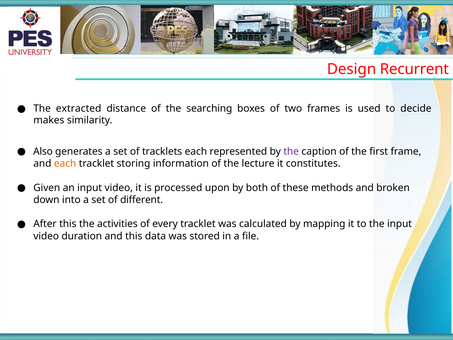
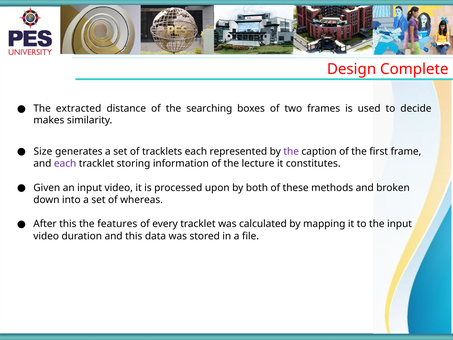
Recurrent: Recurrent -> Complete (414, 69)
Also: Also -> Size (43, 151)
each colour: orange -> purple (65, 163)
different: different -> whereas (142, 200)
activities: activities -> features (117, 224)
